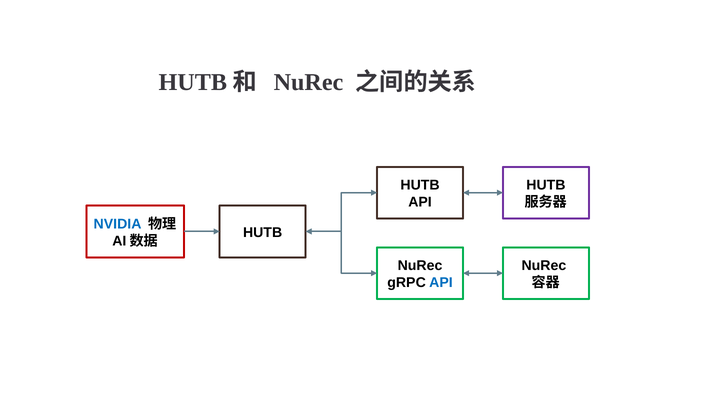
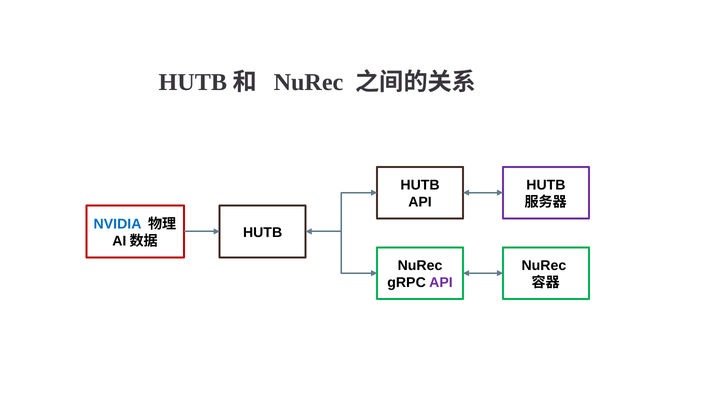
API colour: blue -> purple (441, 282)
